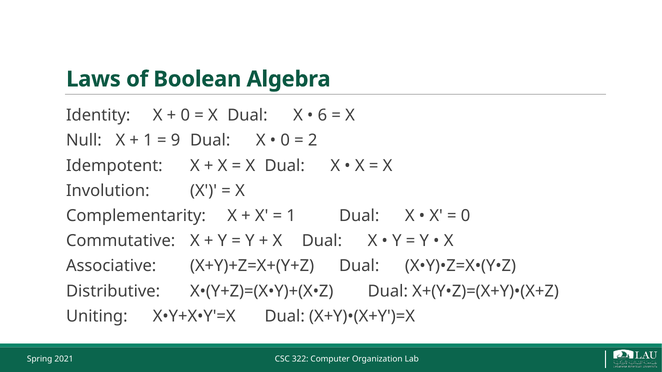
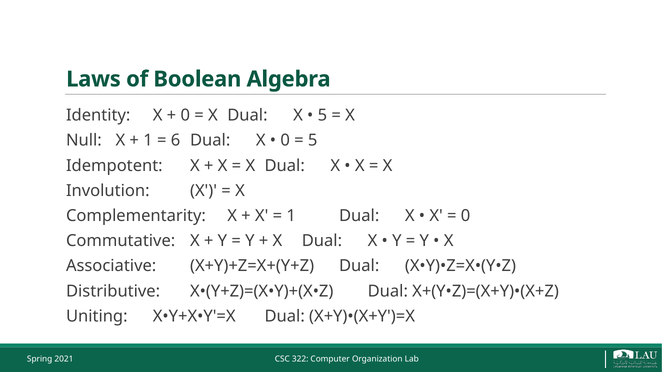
6: 6 -> 5 (322, 116)
9: 9 -> 6 (176, 141)
2: 2 -> 5 (313, 141)
